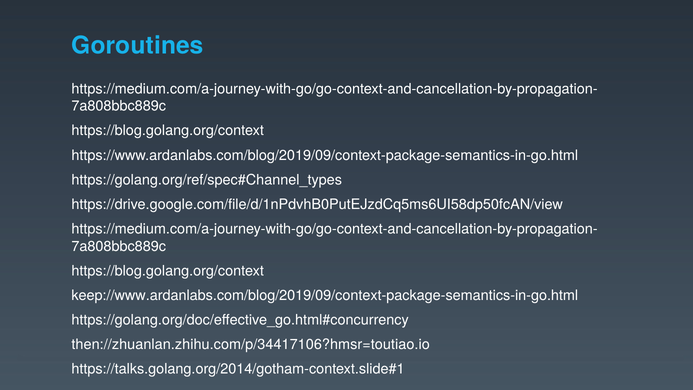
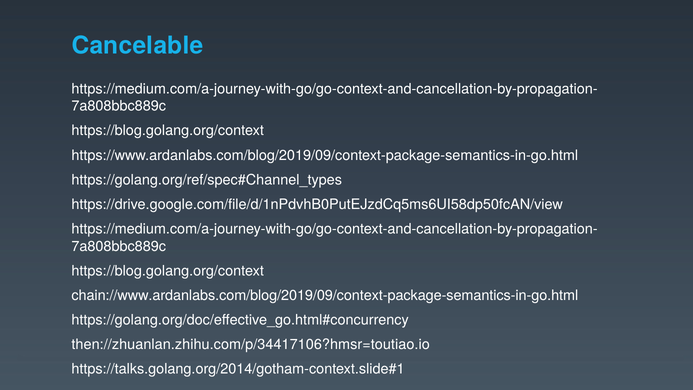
Goroutines: Goroutines -> Cancelable (137, 46)
keep://www.ardanlabs.com/blog/2019/09/context-package-semantics-in-go.html: keep://www.ardanlabs.com/blog/2019/09/context-package-semantics-in-go.html -> chain://www.ardanlabs.com/blog/2019/09/context-package-semantics-in-go.html (325, 295)
